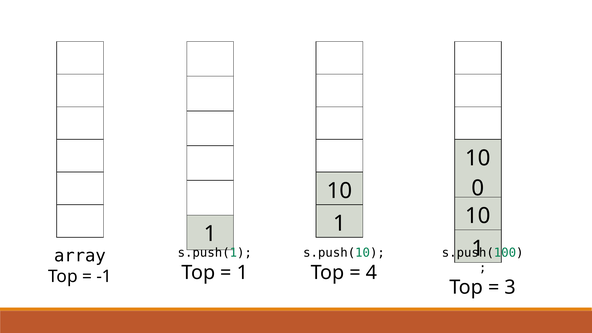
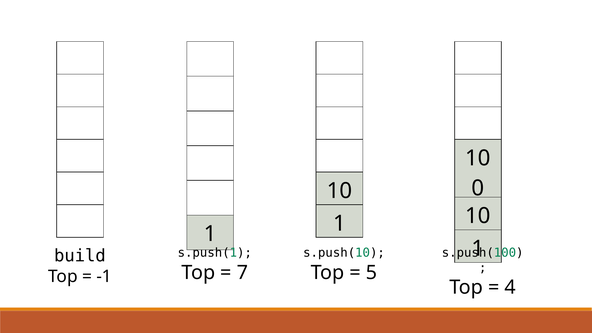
array: array -> build (80, 256)
1: 1 -> 7 (242, 273)
4: 4 -> 5 (372, 273)
3: 3 -> 4 (510, 287)
